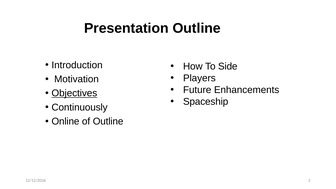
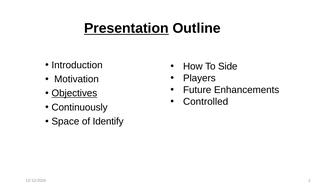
Presentation underline: none -> present (126, 28)
Spaceship: Spaceship -> Controlled (206, 102)
Online: Online -> Space (65, 121)
of Outline: Outline -> Identify (108, 121)
